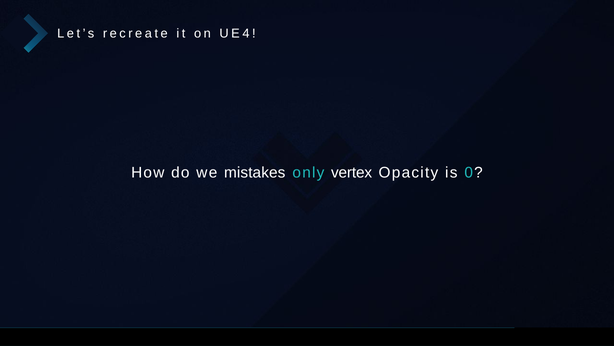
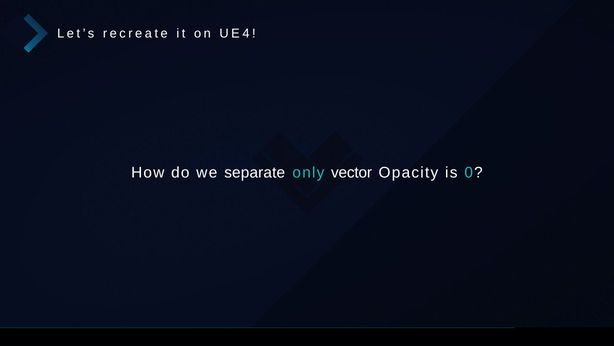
mistakes: mistakes -> separate (255, 173)
vertex: vertex -> vector (352, 173)
